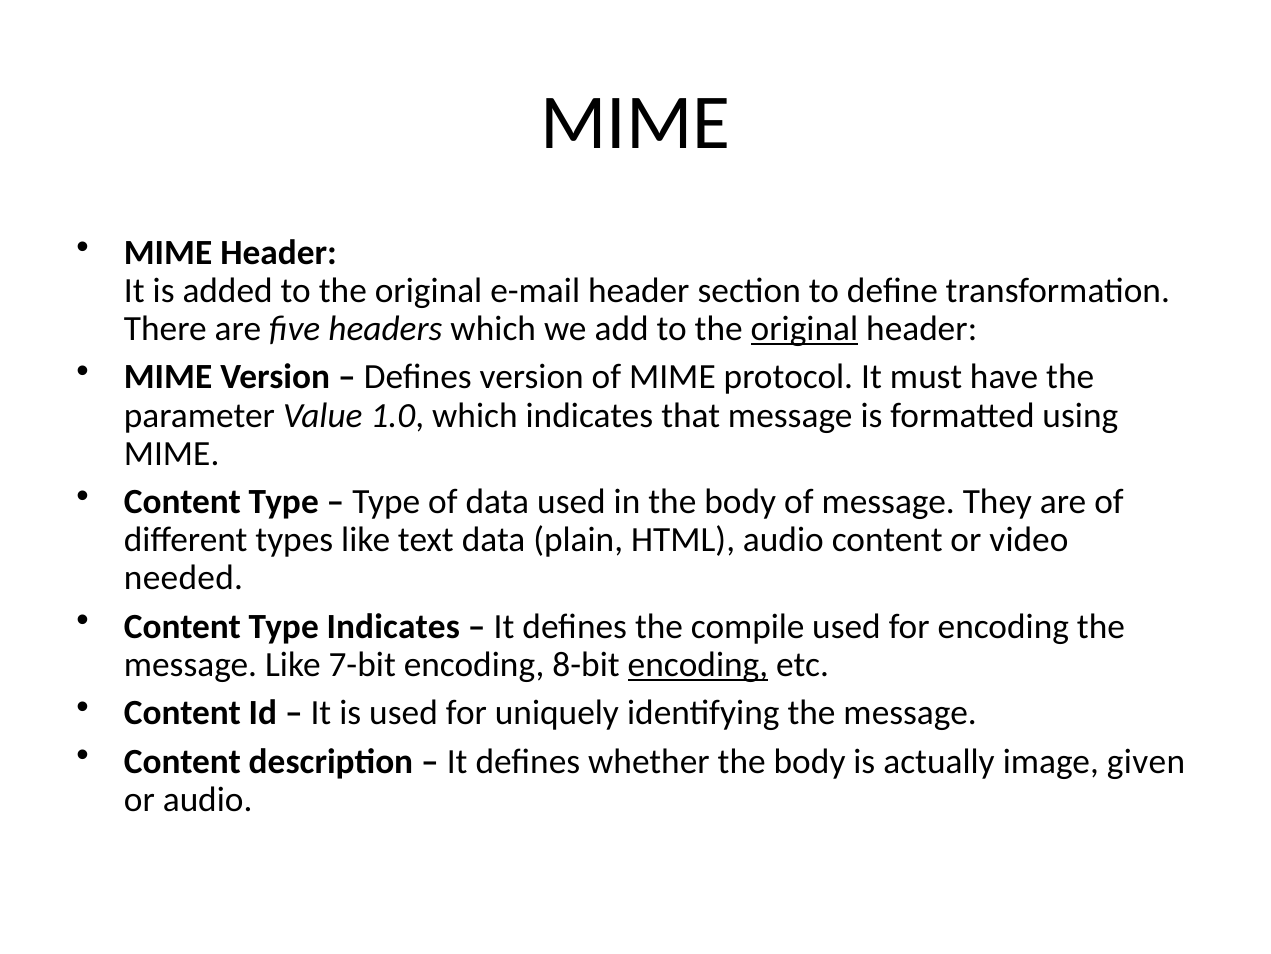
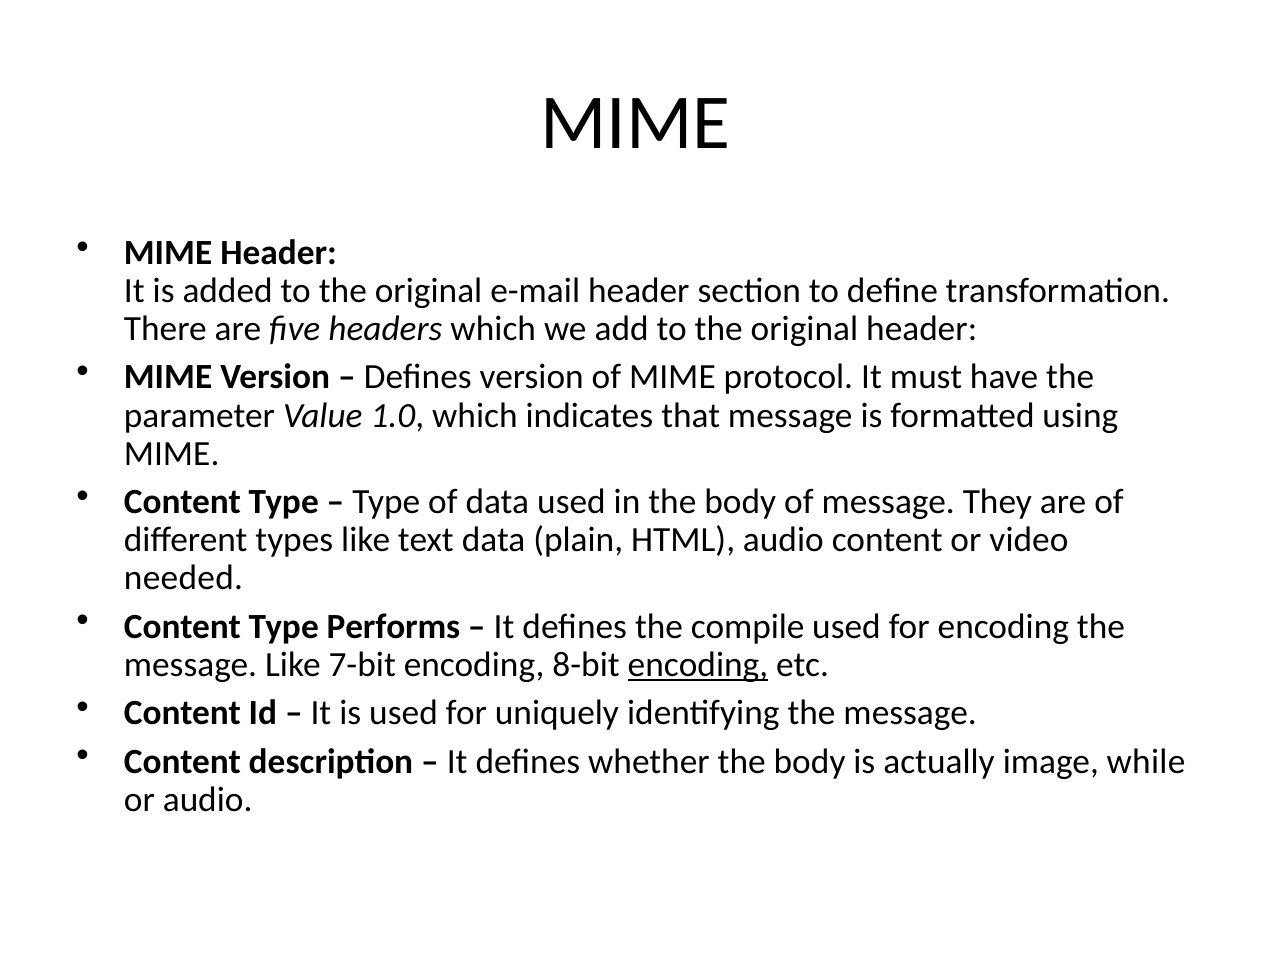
original underline: present -> none (804, 329)
Type Indicates: Indicates -> Performs (393, 626)
given: given -> while (1146, 761)
